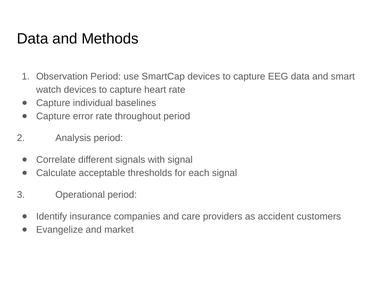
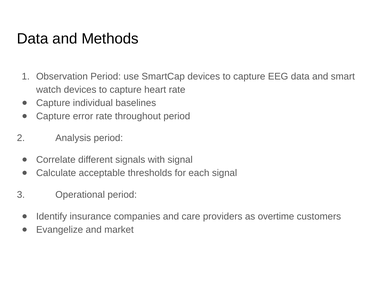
accident: accident -> overtime (276, 217)
